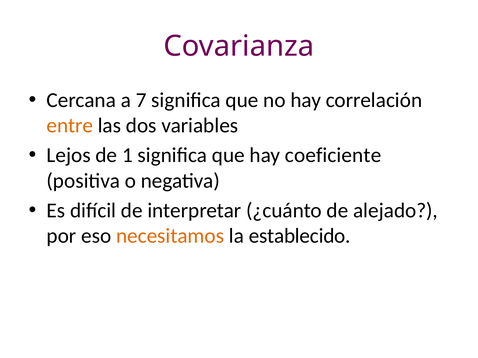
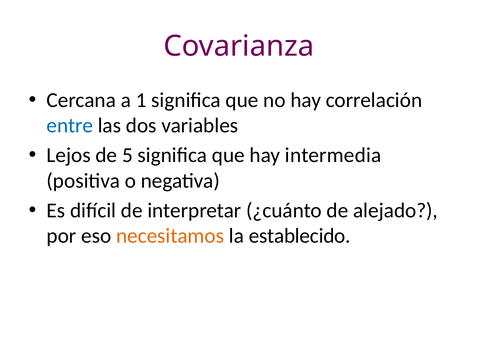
7: 7 -> 1 (141, 100)
entre colour: orange -> blue (70, 126)
1: 1 -> 5 (127, 156)
coeficiente: coeficiente -> intermedia (333, 156)
